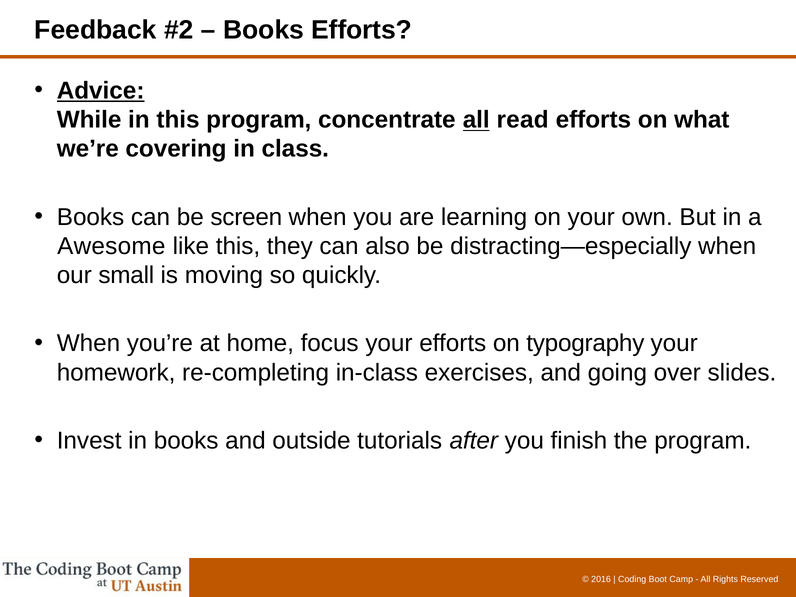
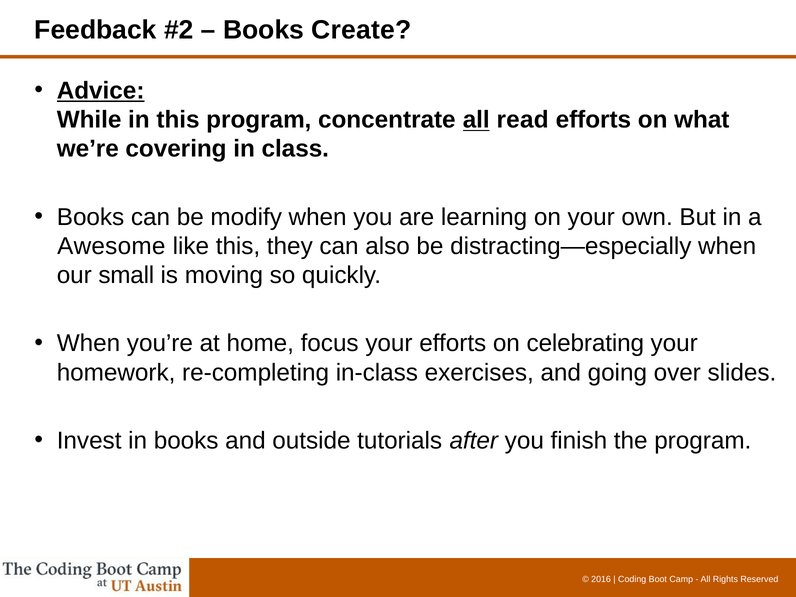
Books Efforts: Efforts -> Create (361, 30)
screen: screen -> modify (246, 217)
typography: typography -> celebrating (585, 343)
